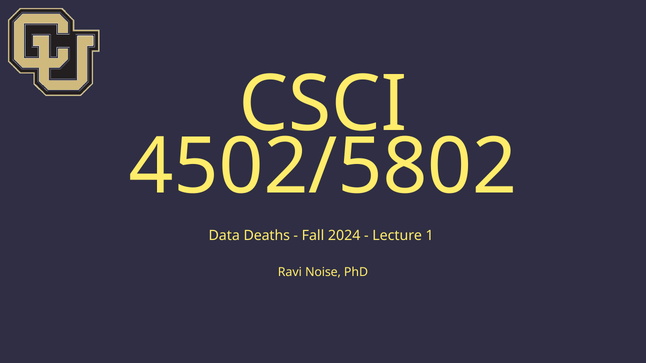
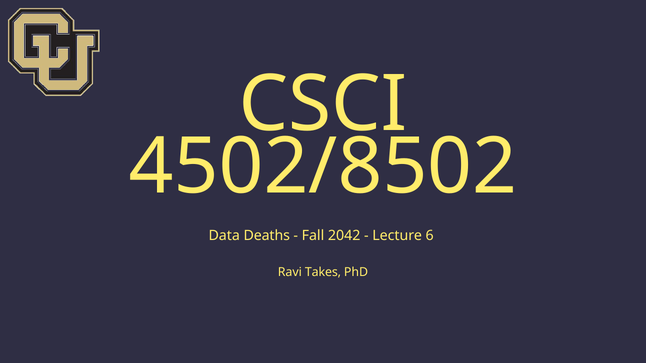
4502/5802: 4502/5802 -> 4502/8502 (323, 167)
2024: 2024 -> 2042 (344, 236)
1: 1 -> 6 (430, 236)
Noise: Noise -> Takes (323, 273)
